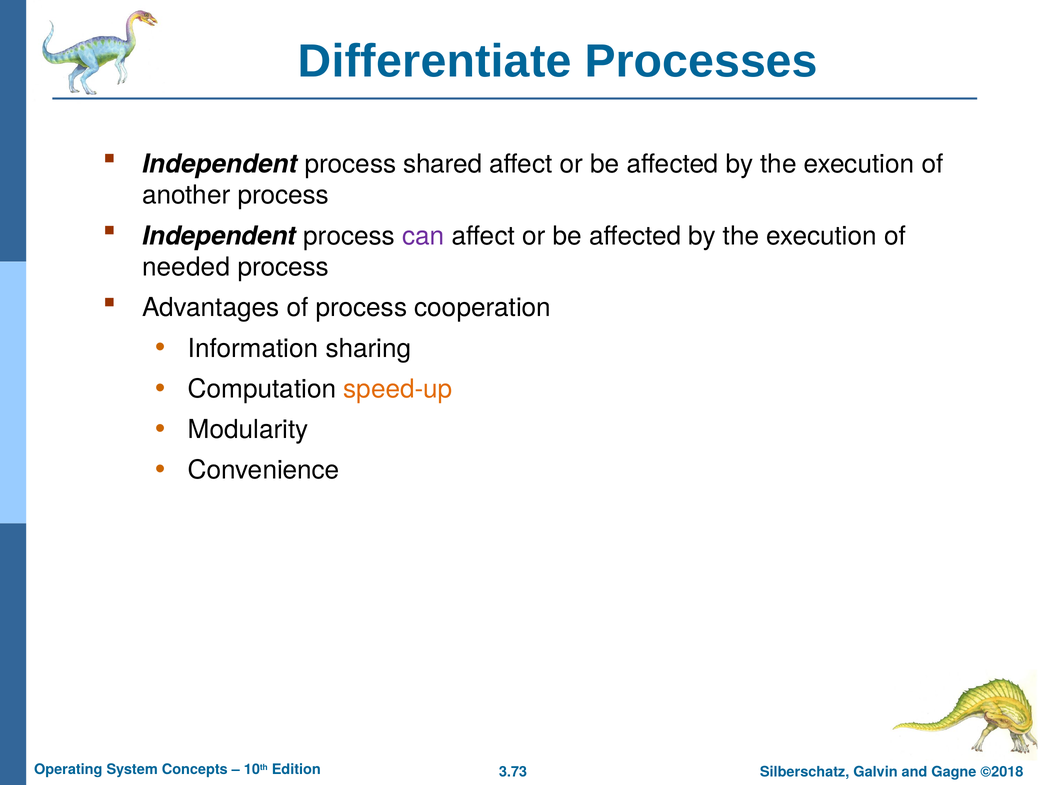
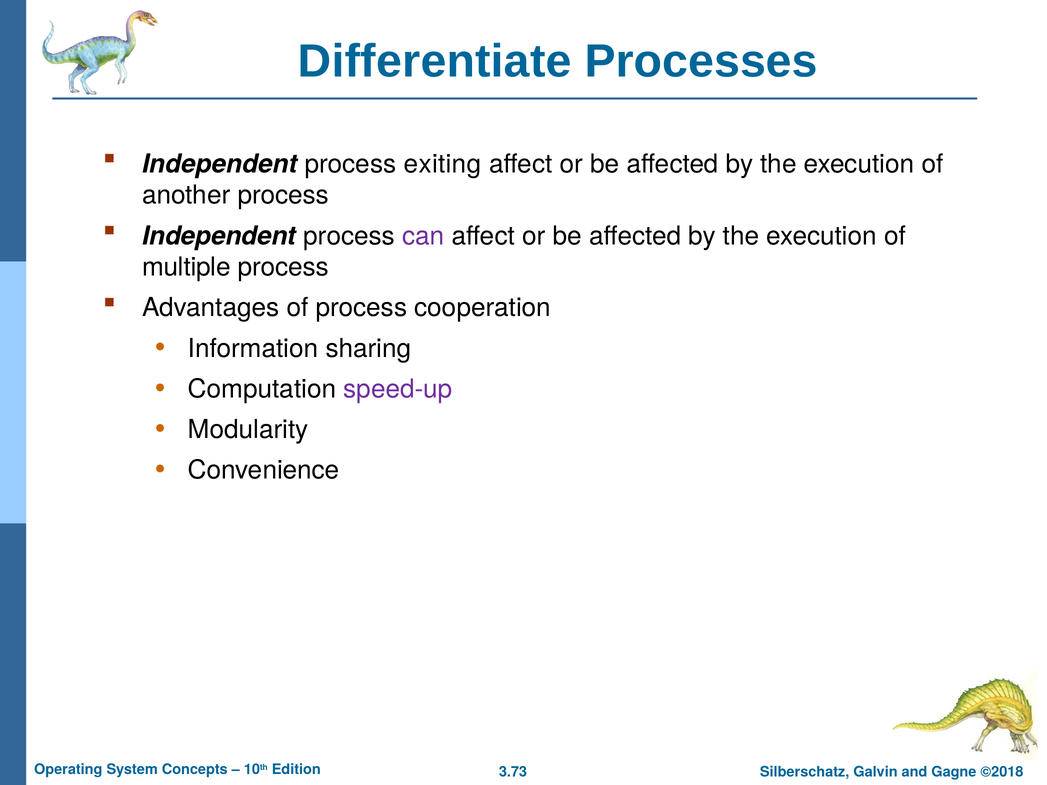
shared: shared -> exiting (442, 164)
needed: needed -> multiple (186, 267)
speed-up colour: orange -> purple (398, 389)
